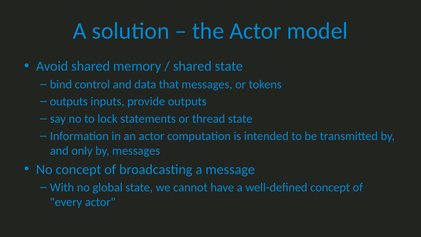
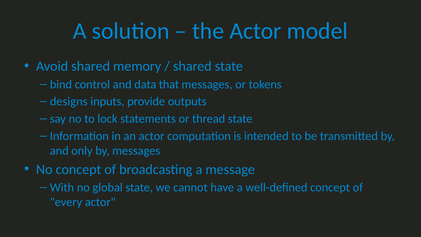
outputs: outputs -> designs (69, 102)
